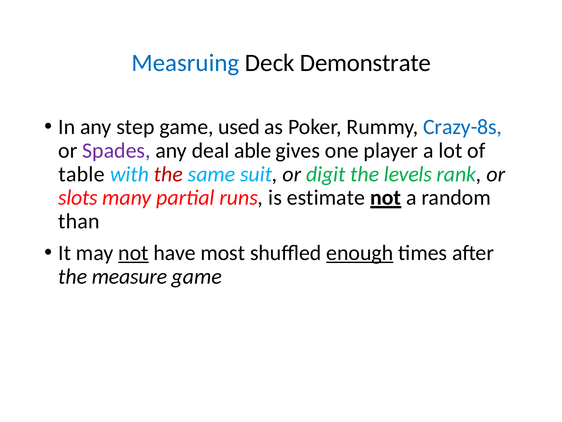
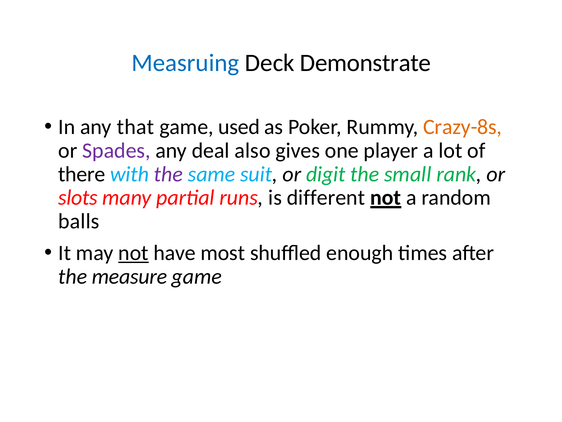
step: step -> that (135, 127)
Crazy-8s colour: blue -> orange (463, 127)
able: able -> also (252, 150)
table: table -> there (82, 174)
the colour: red -> purple (168, 174)
levels: levels -> small (408, 174)
estimate: estimate -> different (326, 198)
than: than -> balls (79, 221)
enough underline: present -> none (360, 253)
